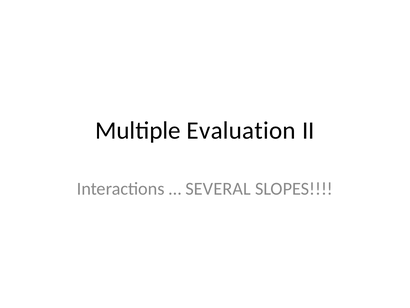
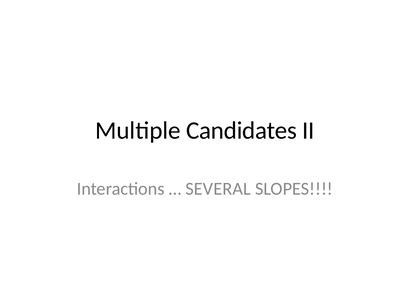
Evaluation: Evaluation -> Candidates (241, 130)
